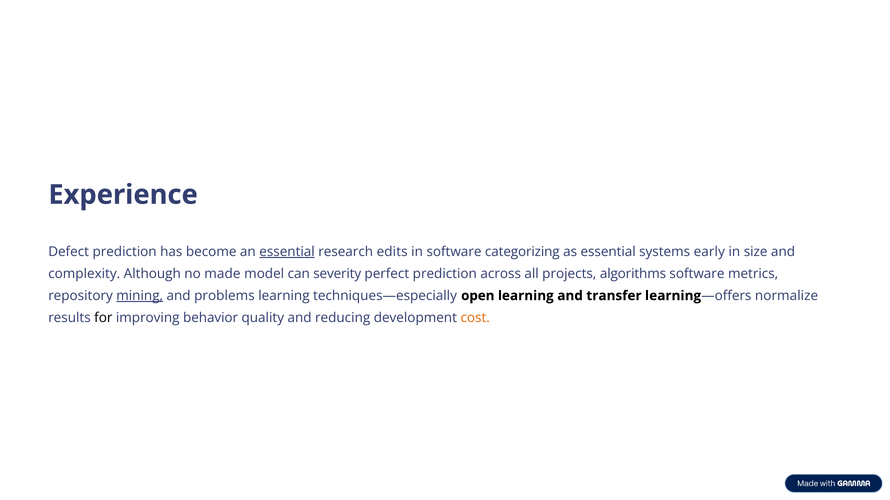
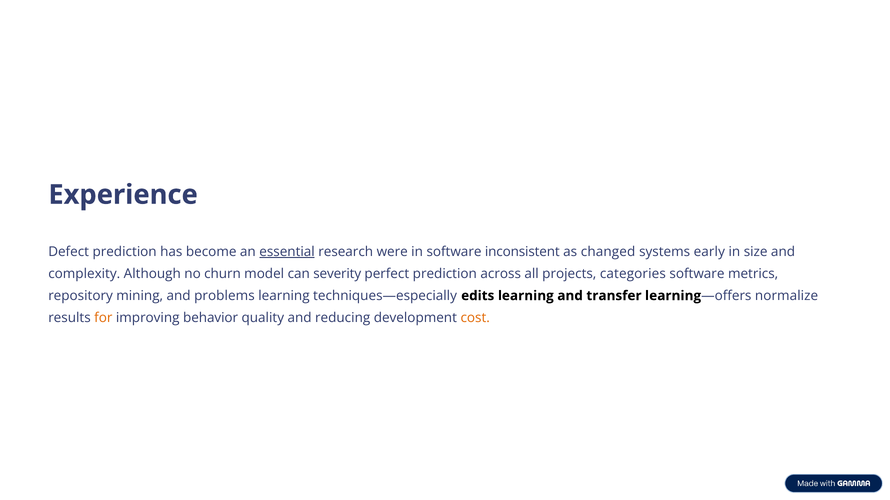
edits: edits -> were (392, 252)
categorizing: categorizing -> inconsistent (522, 252)
as essential: essential -> changed (608, 252)
made: made -> churn (222, 274)
algorithms: algorithms -> categories (633, 274)
mining underline: present -> none (140, 296)
open: open -> edits (478, 296)
for colour: black -> orange (103, 318)
